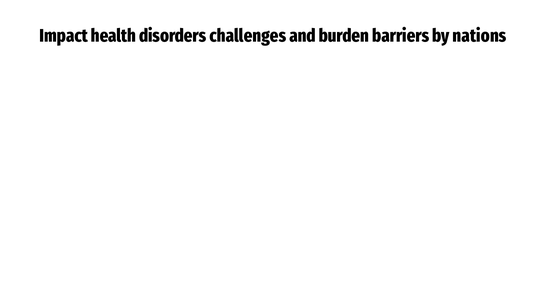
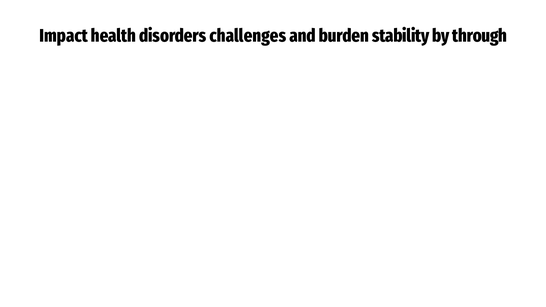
barriers: barriers -> stability (401, 36)
nations: nations -> through (480, 36)
